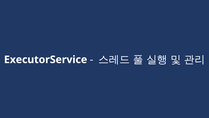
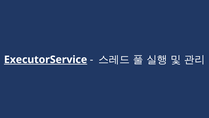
ExecutorService underline: none -> present (46, 59)
